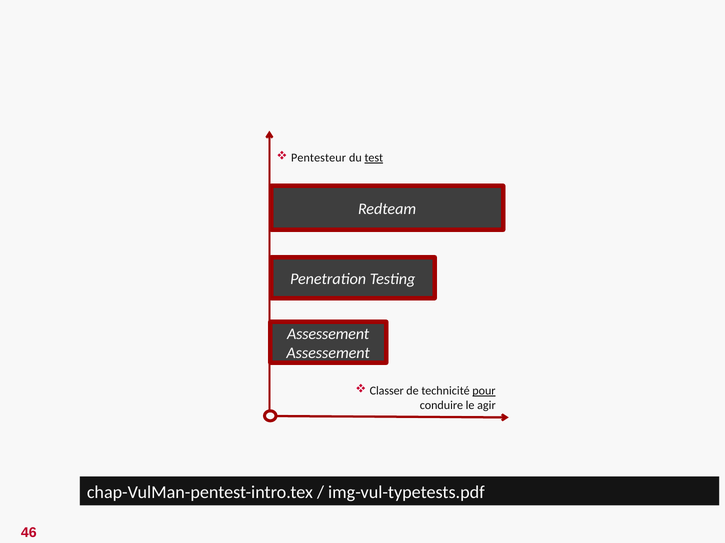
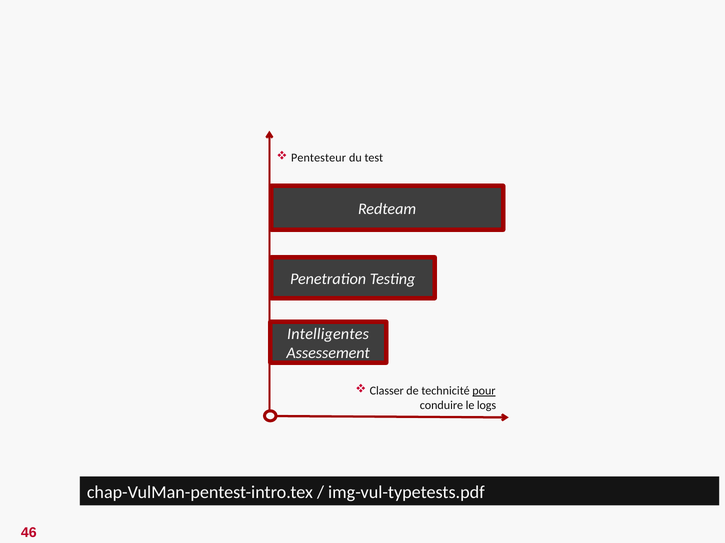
test underline: present -> none (374, 158)
Assessement: Assessement -> Intelligentes (328, 334)
agir: agir -> logs (487, 406)
